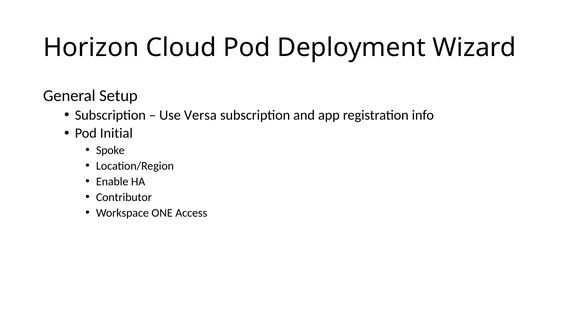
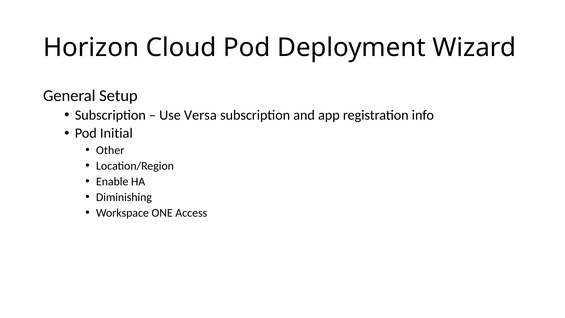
Spoke: Spoke -> Other (110, 150)
Contributor: Contributor -> Diminishing (124, 197)
